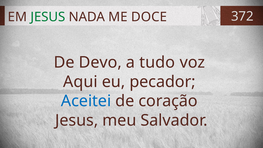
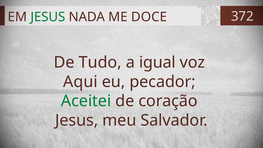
Devo: Devo -> Tudo (100, 62)
tudo: tudo -> igual (157, 62)
Aceitei colour: blue -> green (86, 101)
